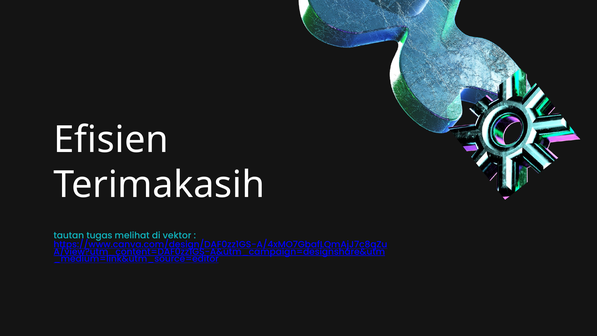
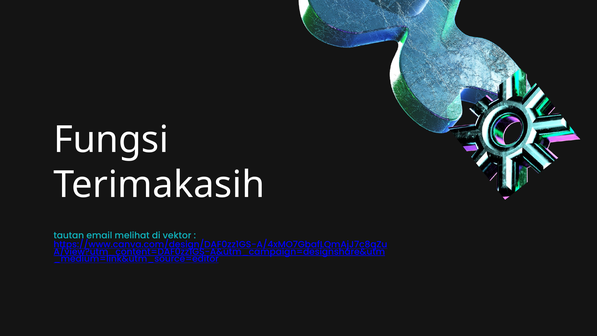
Efisien: Efisien -> Fungsi (111, 140)
tugas: tugas -> email (99, 235)
